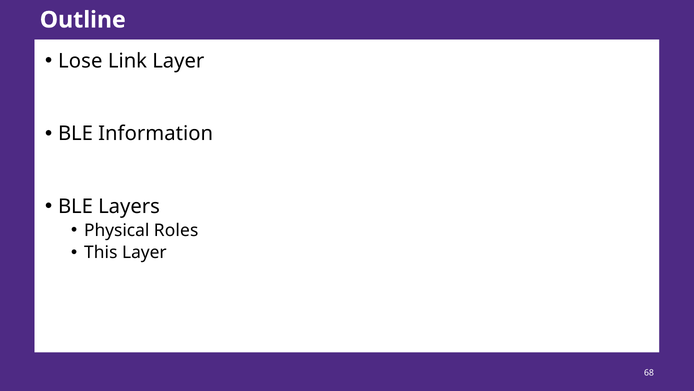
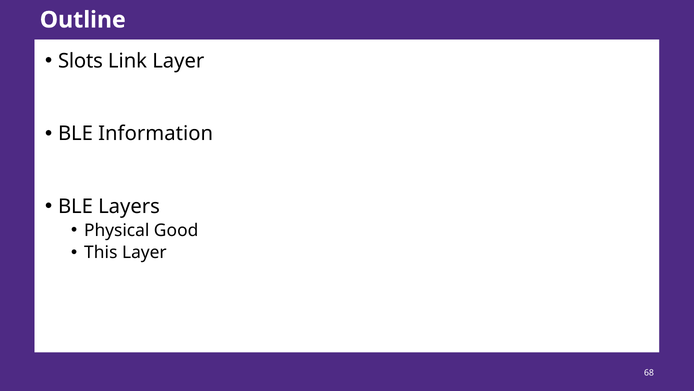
Lose: Lose -> Slots (80, 61)
Roles: Roles -> Good (176, 230)
